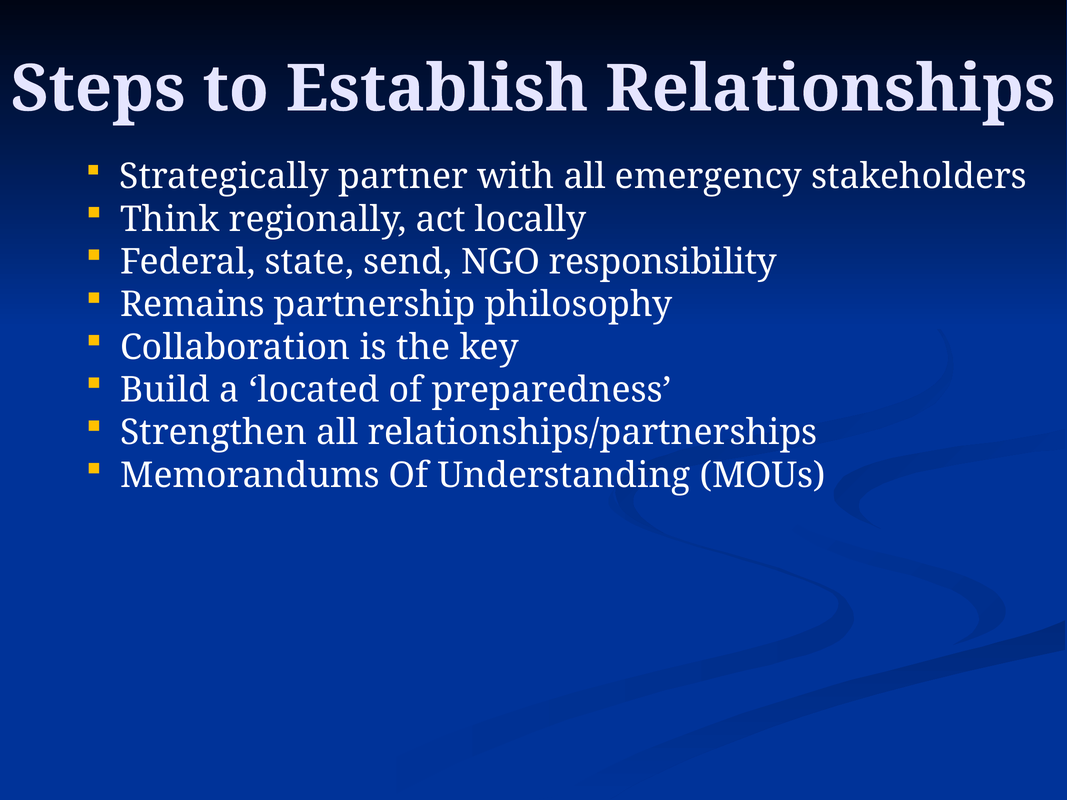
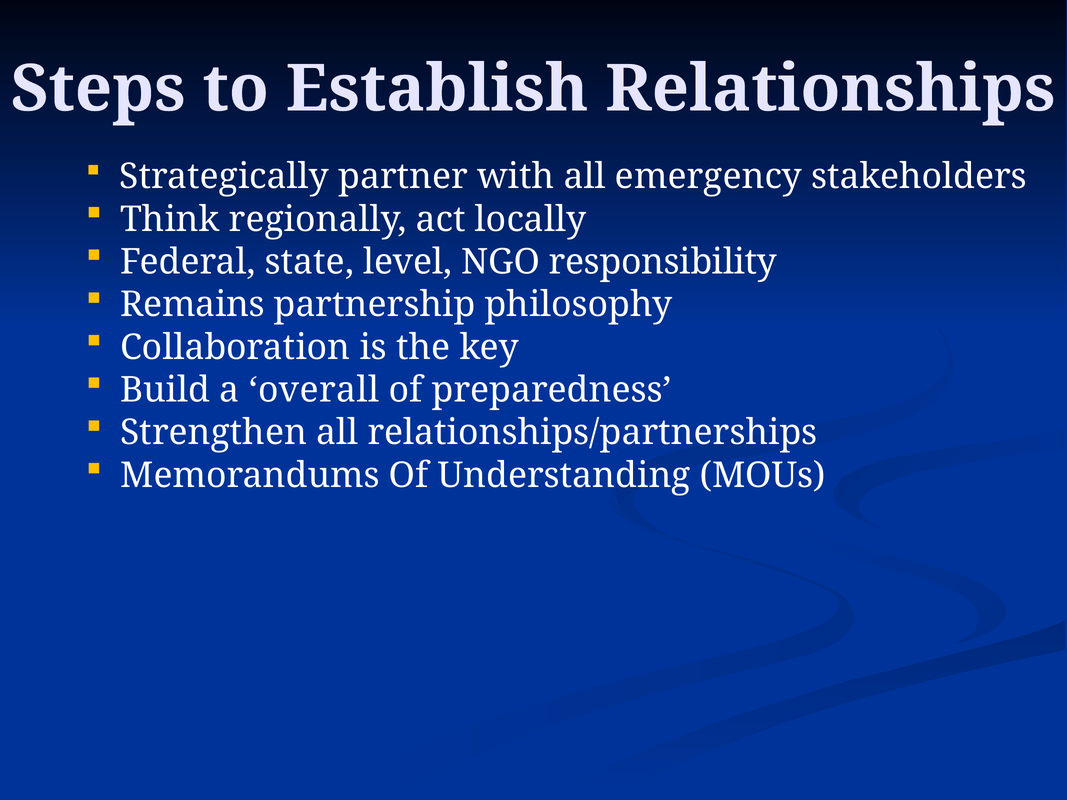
send: send -> level (408, 262)
located: located -> overall (314, 390)
